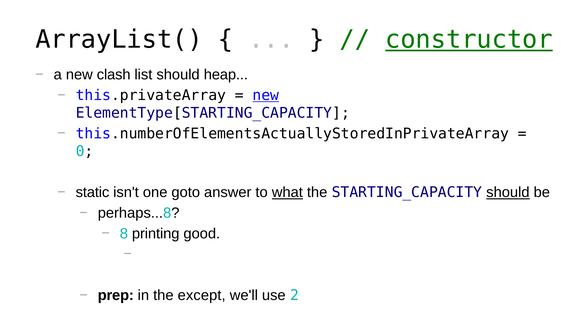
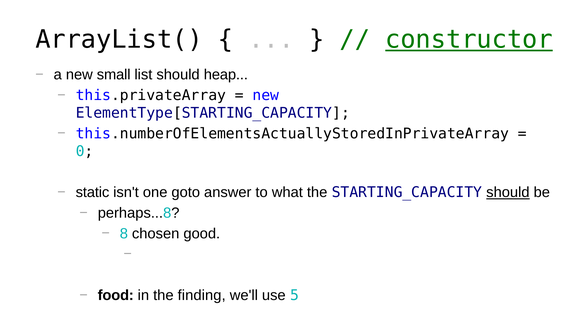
clash: clash -> small (114, 75)
new underline: present -> none (266, 95)
what underline: present -> none (287, 192)
printing: printing -> chosen (156, 233)
prep: prep -> food (116, 295)
except: except -> finding (202, 295)
2: 2 -> 5 (294, 295)
